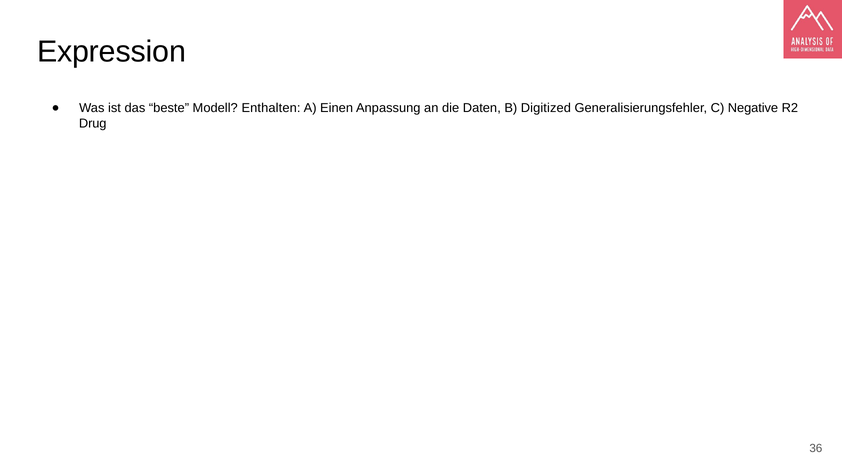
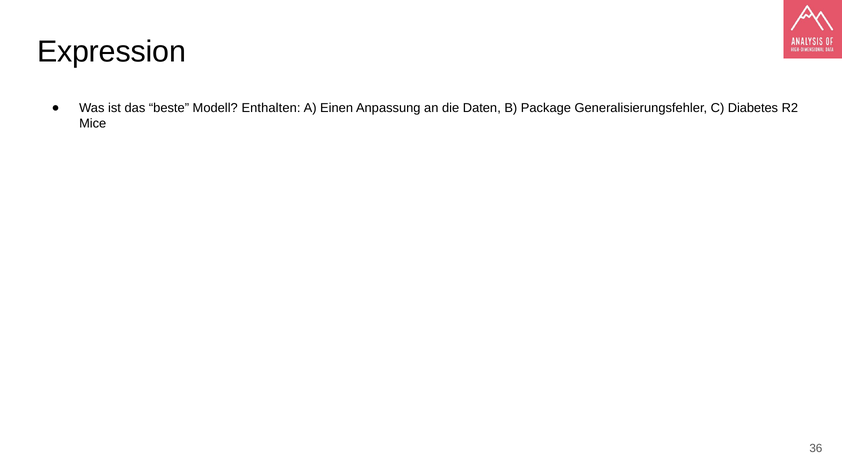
Digitized: Digitized -> Package (546, 108)
Negative: Negative -> Diabetes (753, 108)
Drug: Drug -> Mice (93, 124)
